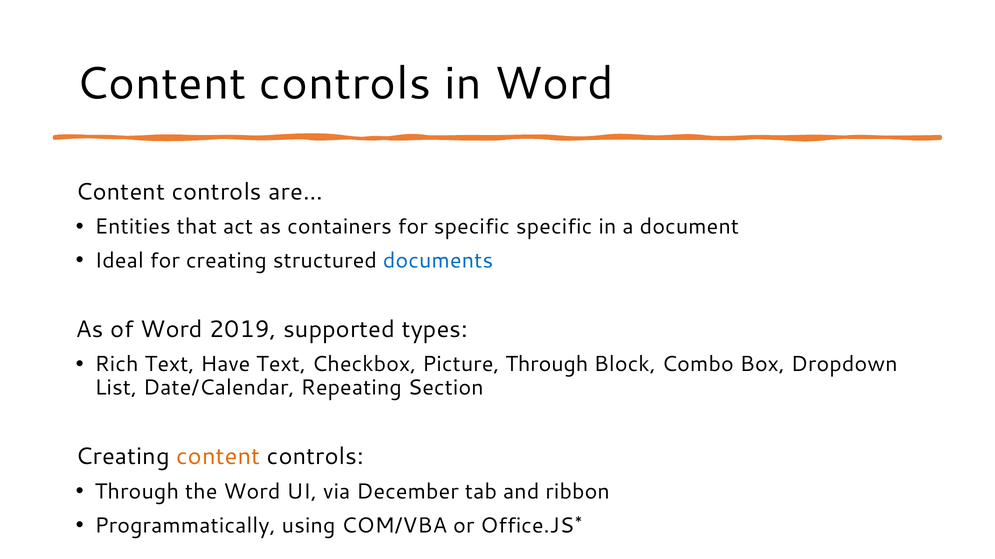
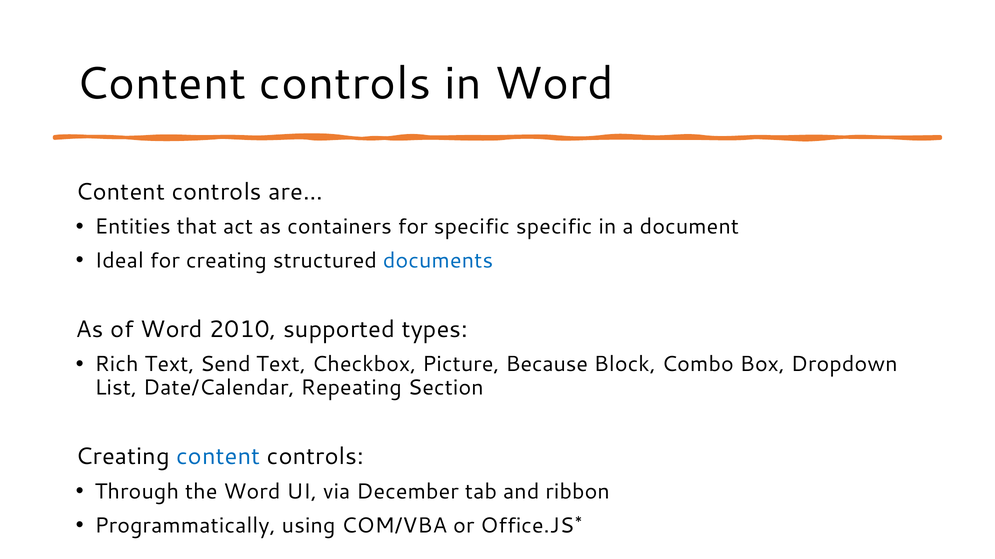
2019: 2019 -> 2010 (243, 330)
Have: Have -> Send (225, 365)
Picture Through: Through -> Because (547, 365)
content colour: orange -> blue (218, 457)
